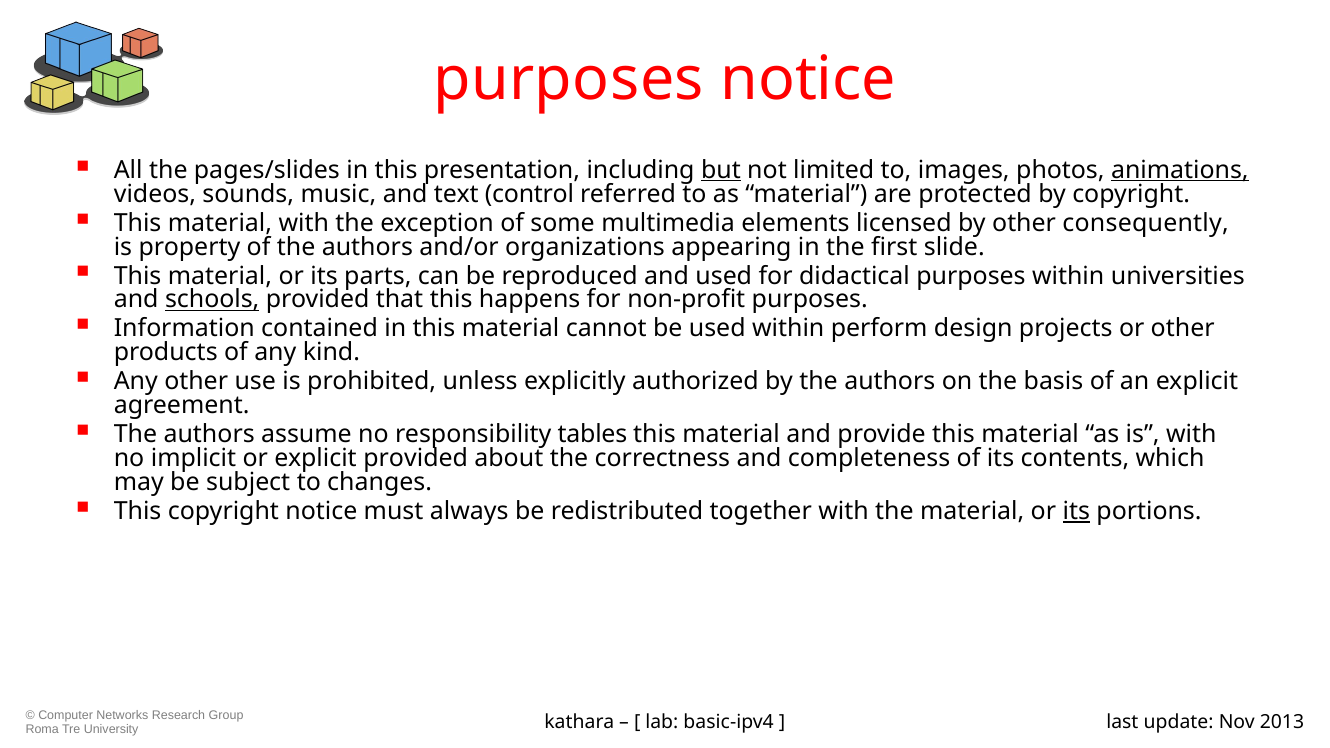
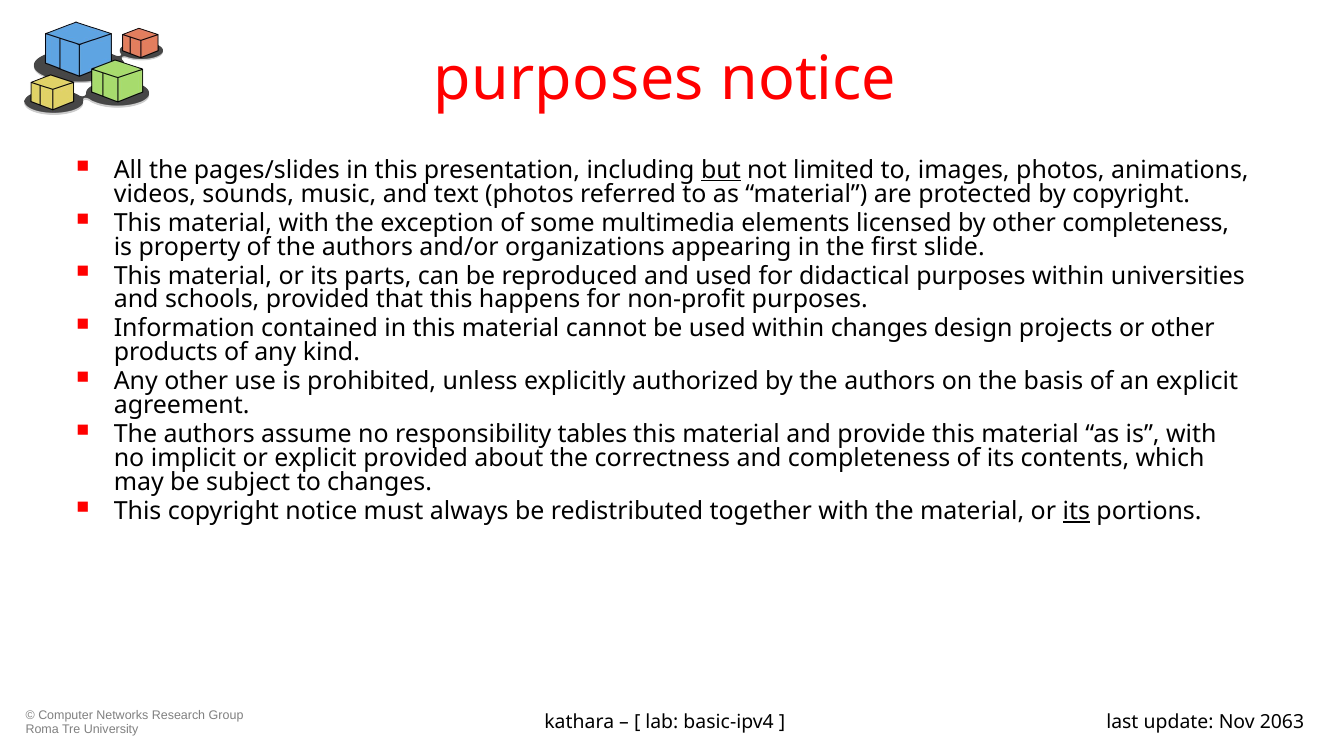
animations underline: present -> none (1180, 170)
text control: control -> photos (529, 194)
other consequently: consequently -> completeness (1146, 223)
schools underline: present -> none (212, 300)
within perform: perform -> changes (879, 329)
2013: 2013 -> 2063 (1282, 722)
